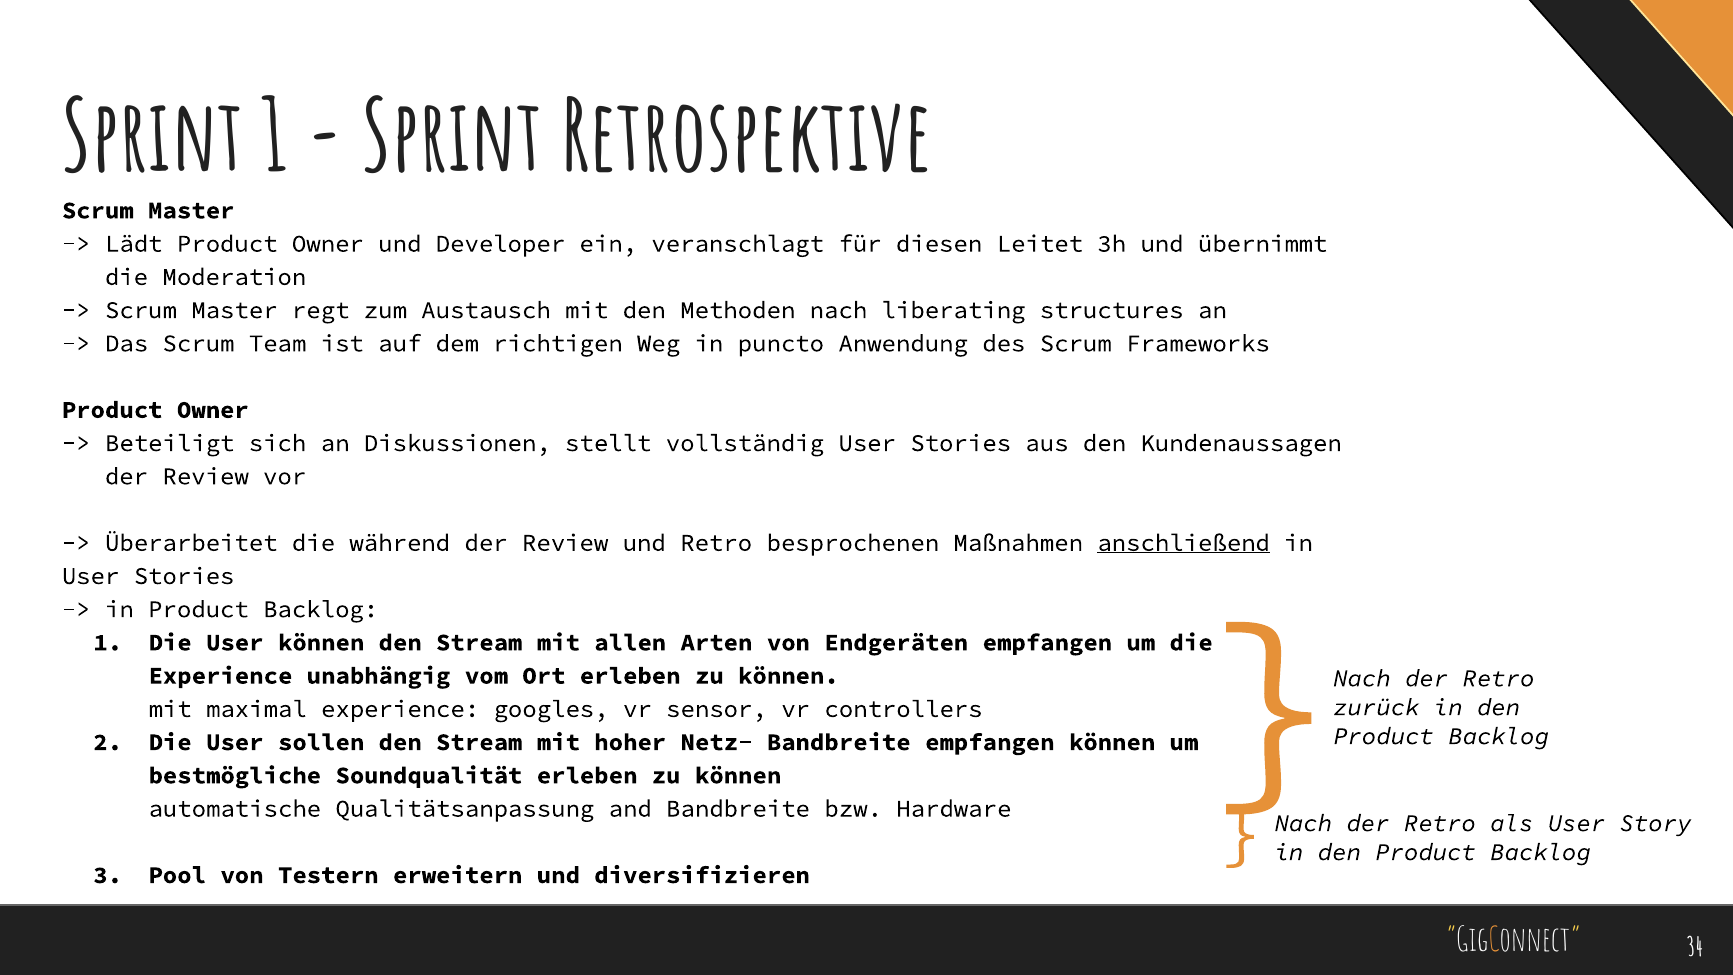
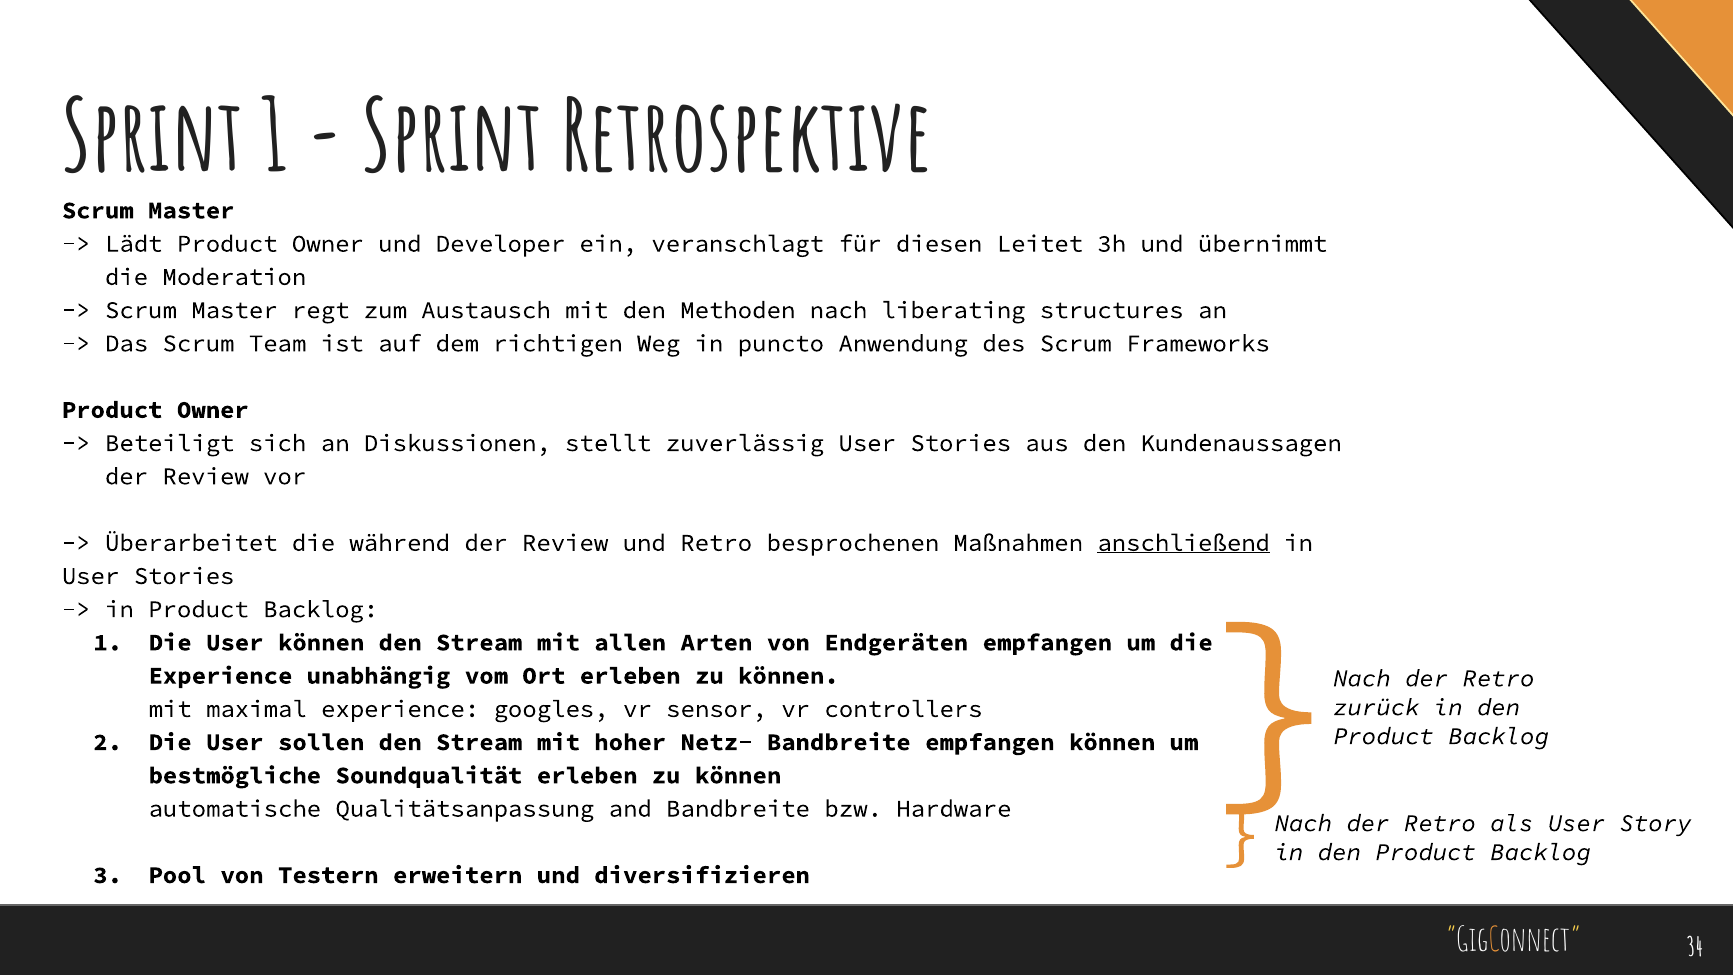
vollständig: vollständig -> zuverlässig (745, 443)
